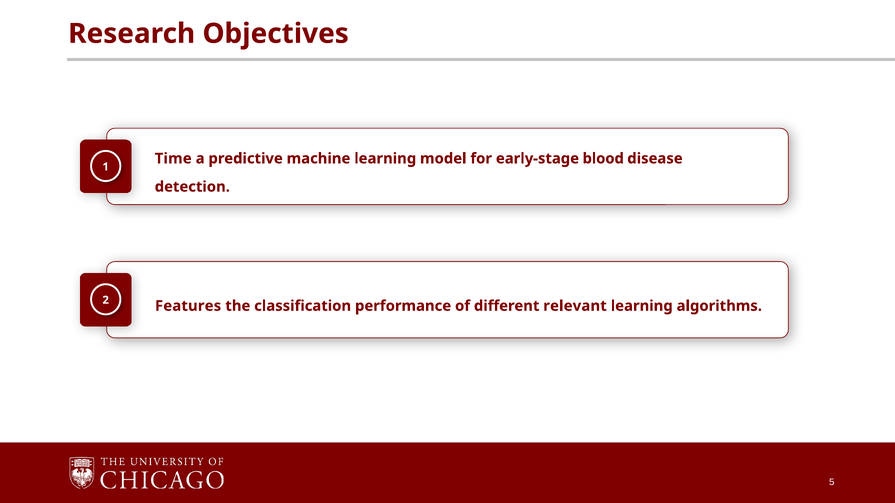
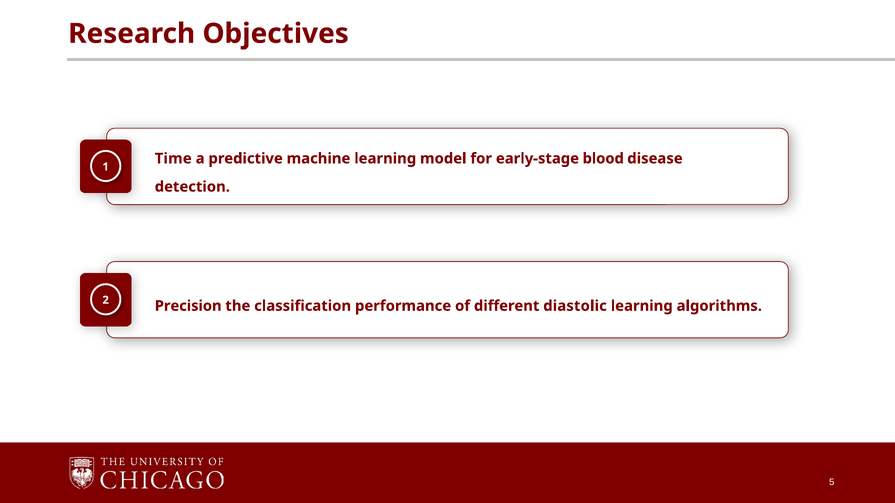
Features: Features -> Precision (188, 306)
relevant: relevant -> diastolic (575, 306)
